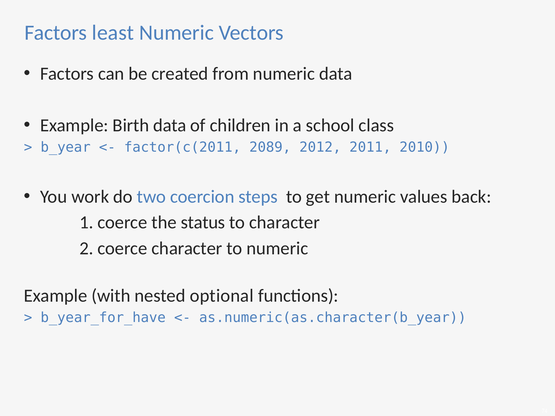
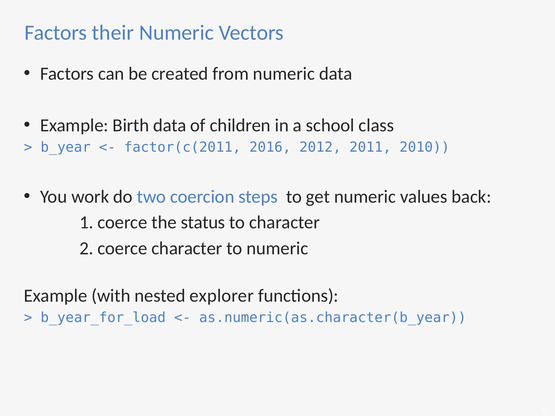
least: least -> their (113, 33)
2089: 2089 -> 2016 (270, 147)
optional: optional -> explorer (222, 296)
b_year_for_have: b_year_for_have -> b_year_for_load (103, 318)
